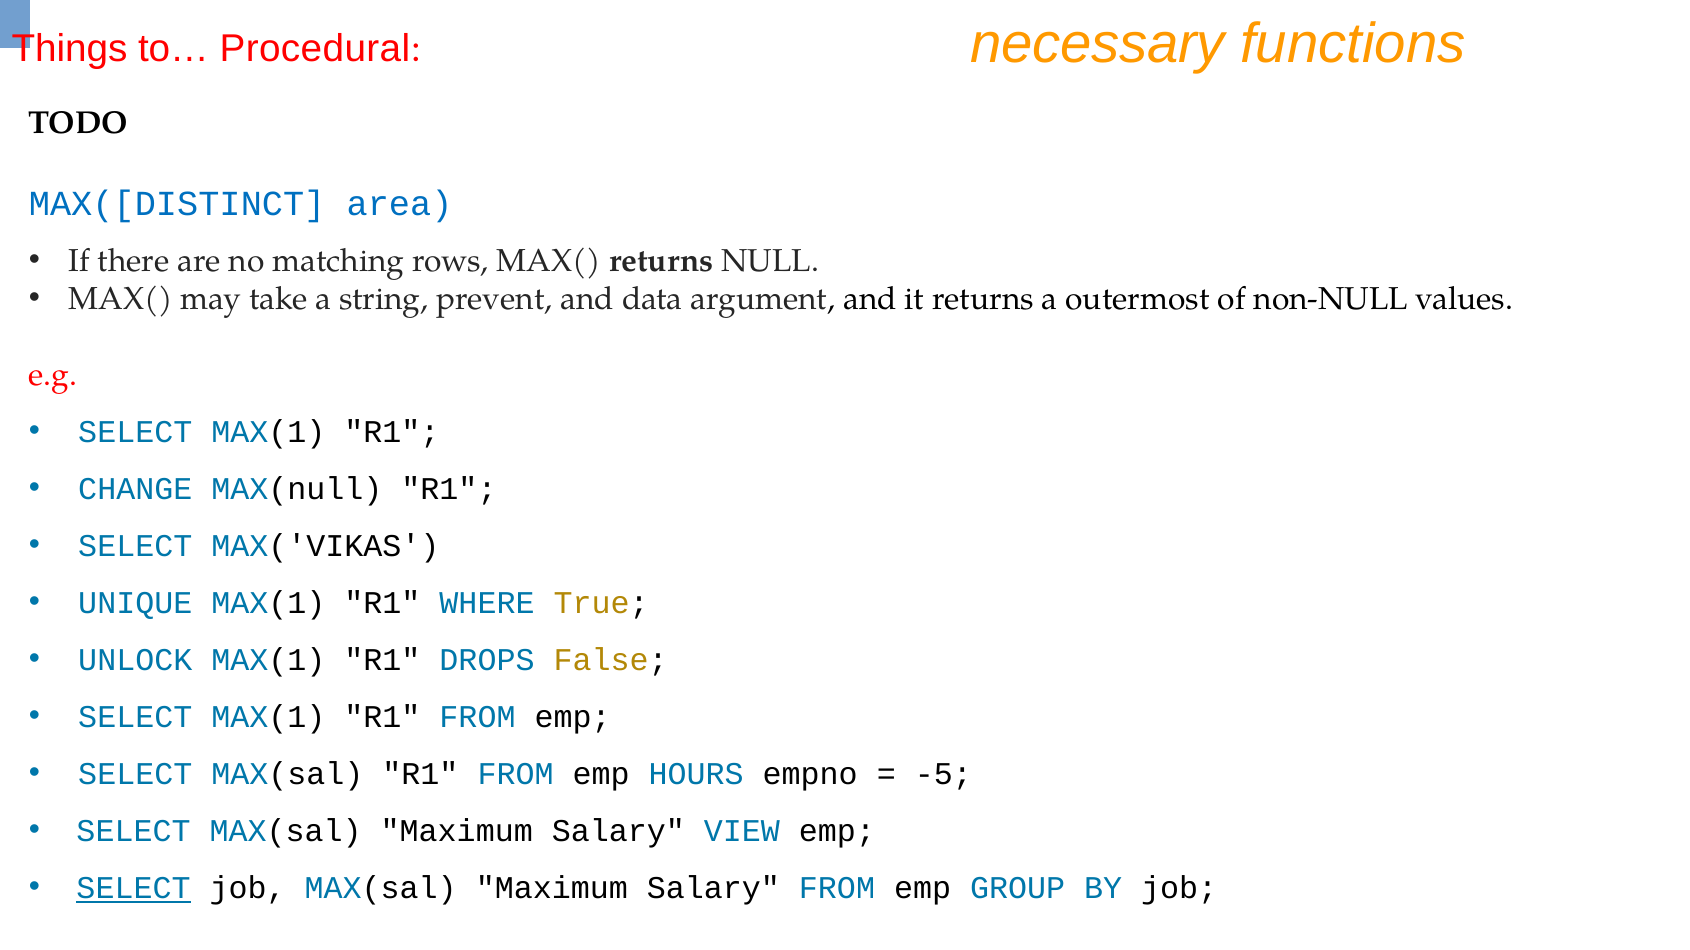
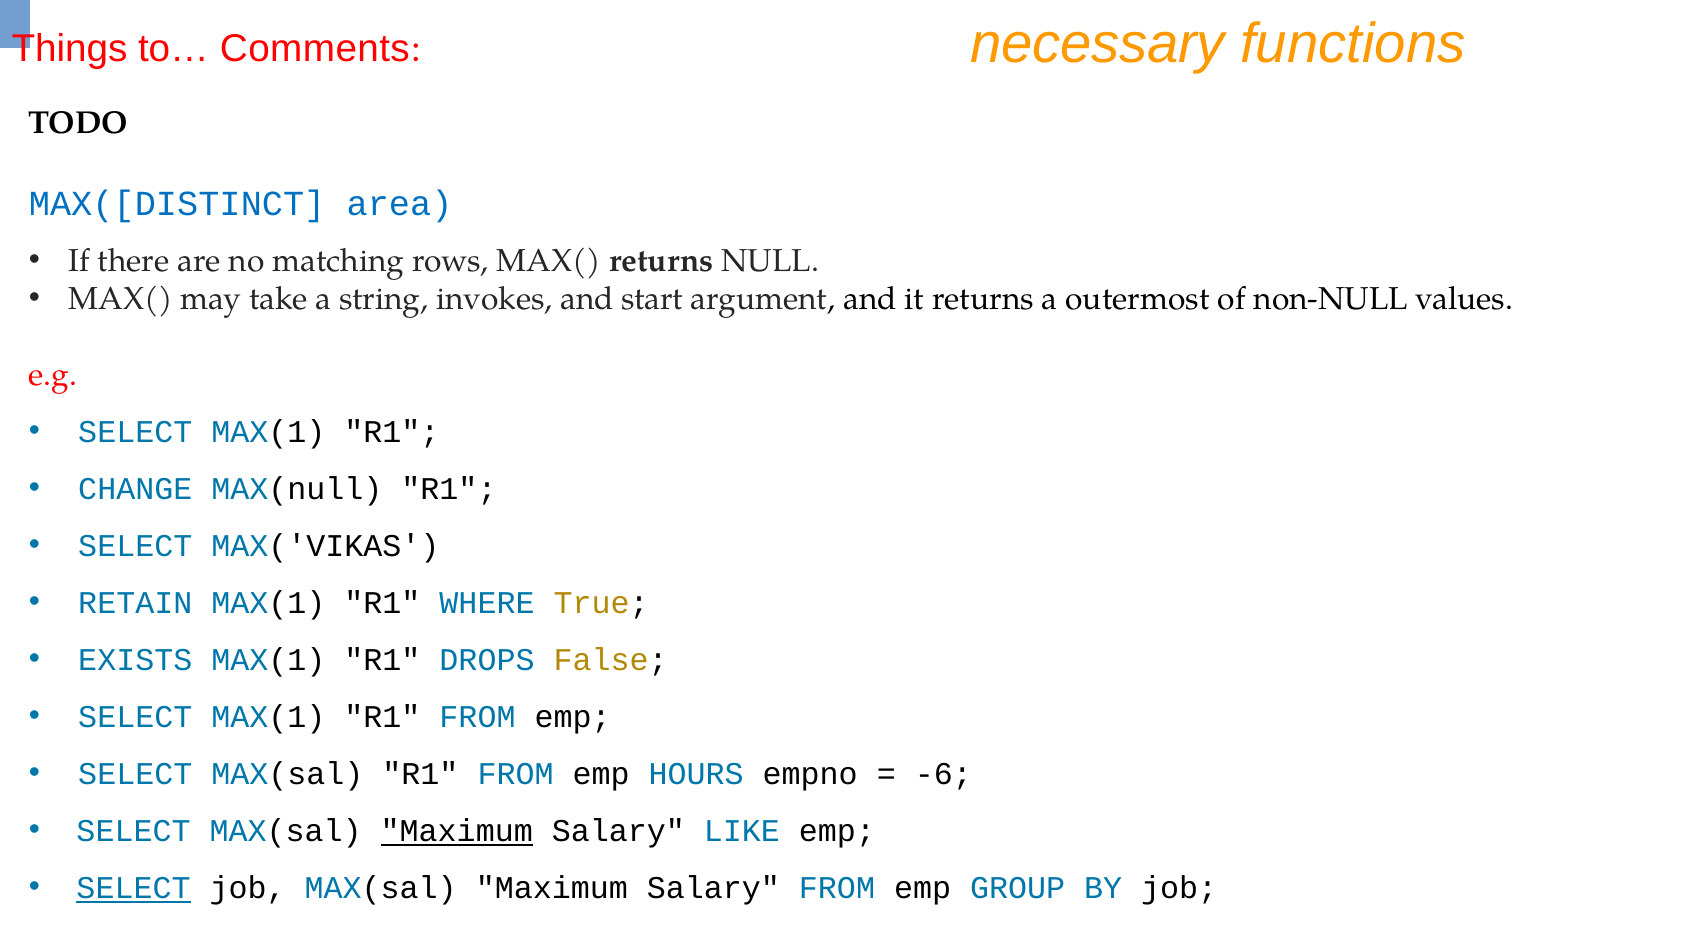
Procedural: Procedural -> Comments (315, 48)
prevent: prevent -> invokes (494, 299)
data: data -> start (652, 299)
UNIQUE: UNIQUE -> RETAIN (135, 603)
UNLOCK: UNLOCK -> EXISTS (135, 660)
-5: -5 -> -6 (943, 775)
Maximum underline: none -> present (457, 832)
VIEW: VIEW -> LIKE (742, 832)
